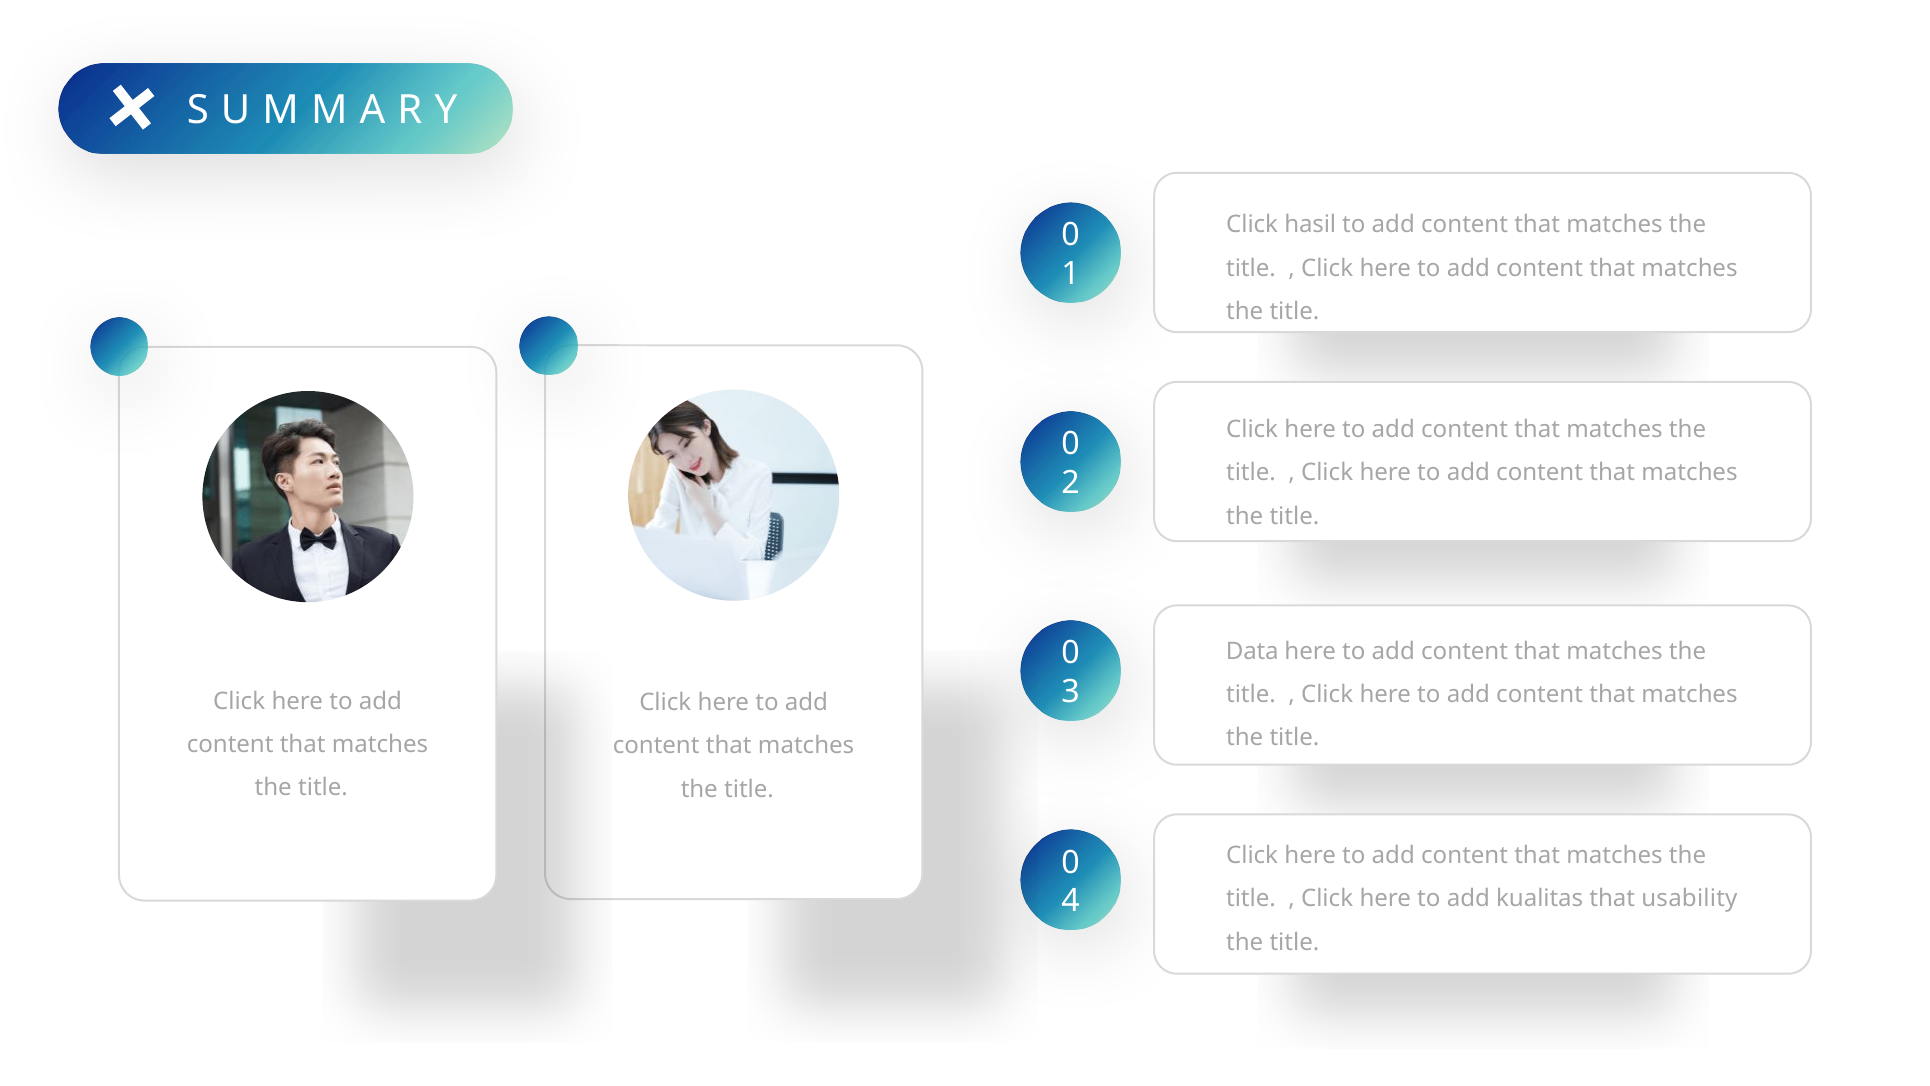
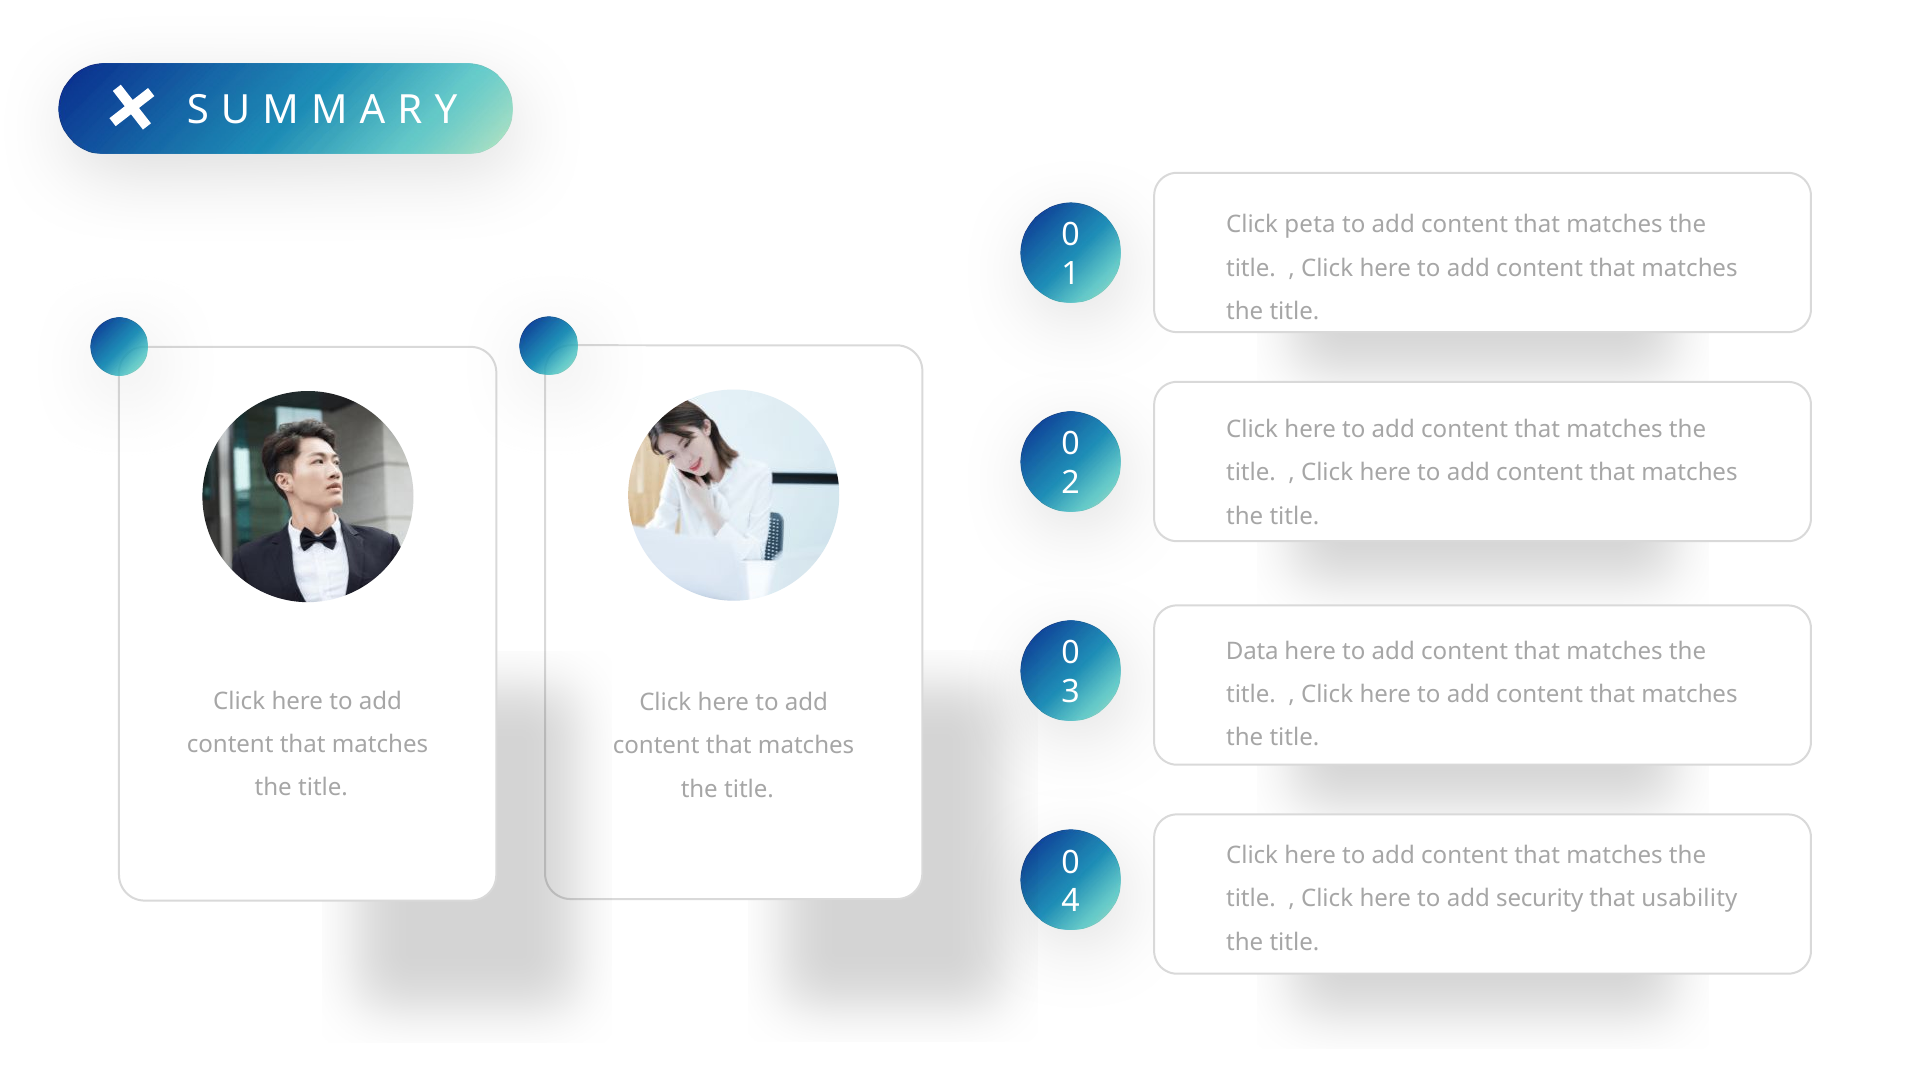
hasil: hasil -> peta (1310, 225)
kualitas: kualitas -> security (1540, 899)
